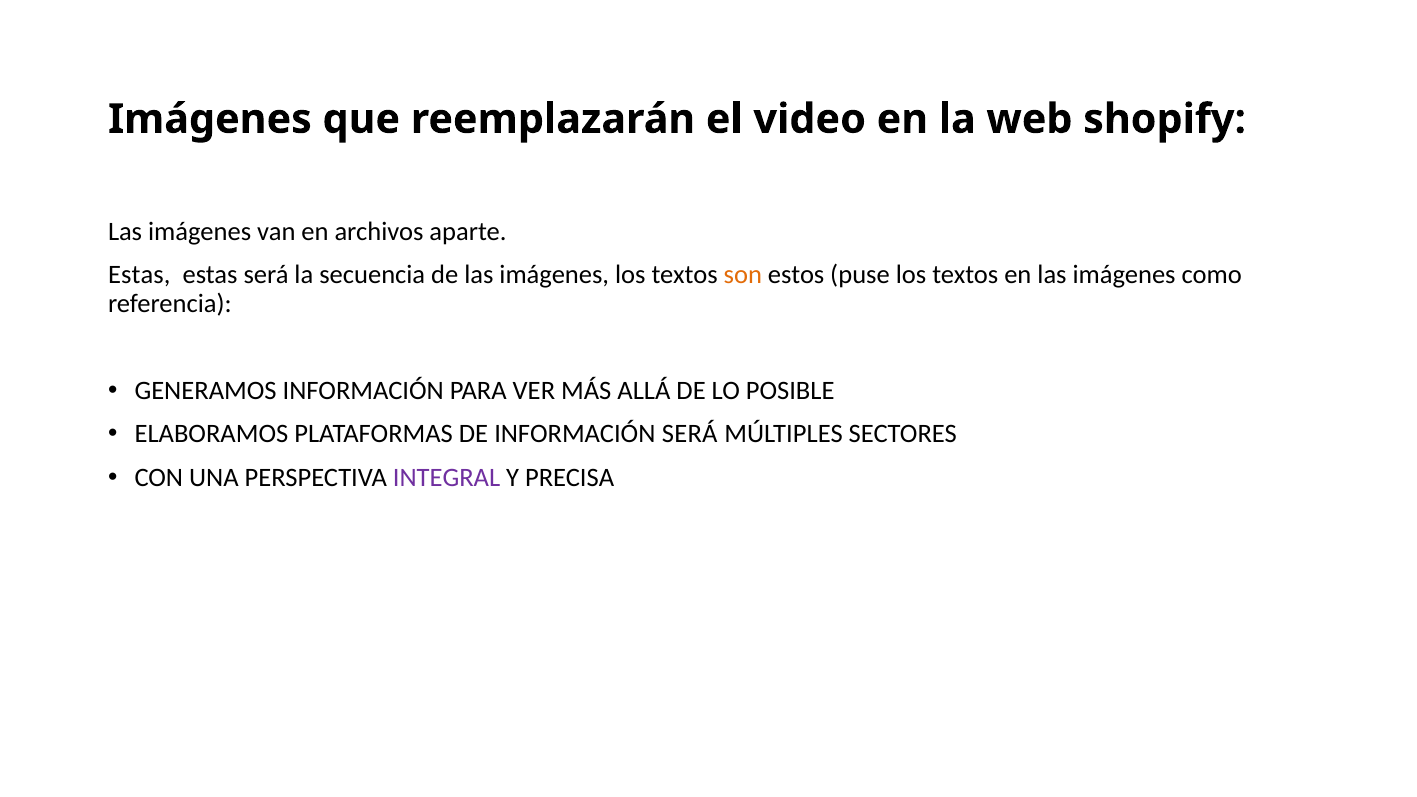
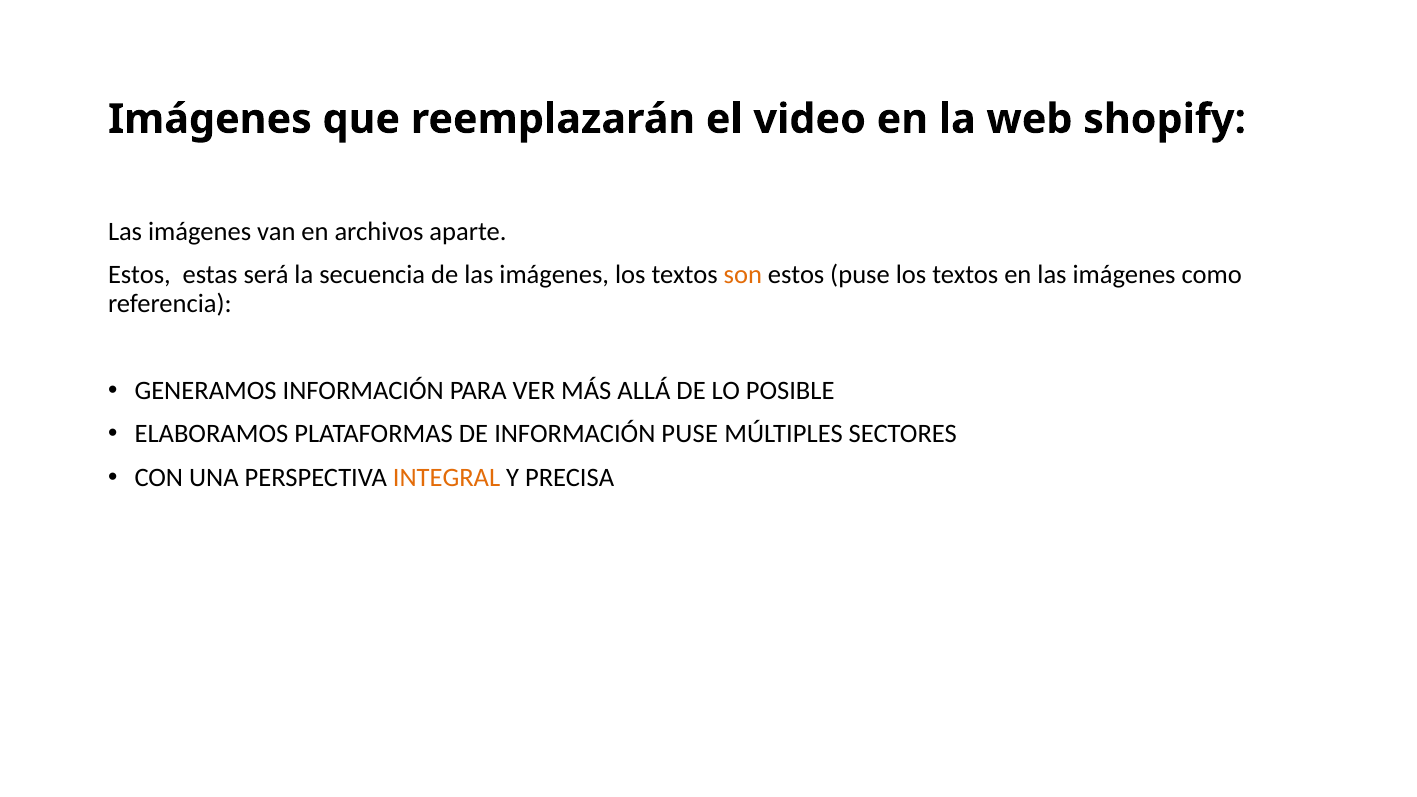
Estas: Estas -> Estos (139, 275)
INFORMACIÓN SERÁ: SERÁ -> PUSE (690, 434)
INTEGRAL colour: purple -> orange (447, 478)
